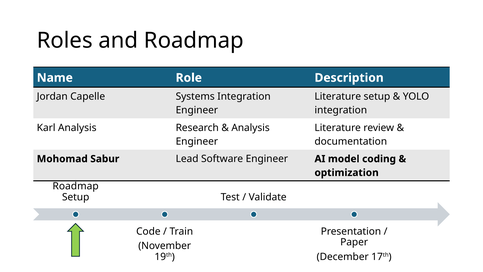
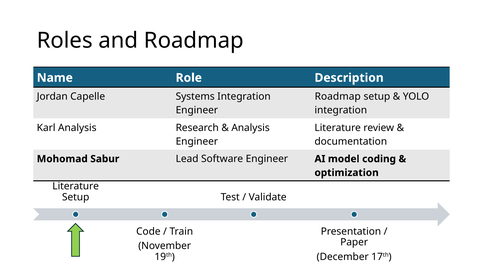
Literature: Literature -> Roadmap (338, 96)
Roadmap: Roadmap -> Literature (76, 186)
